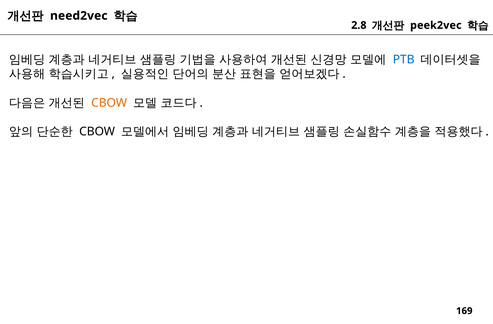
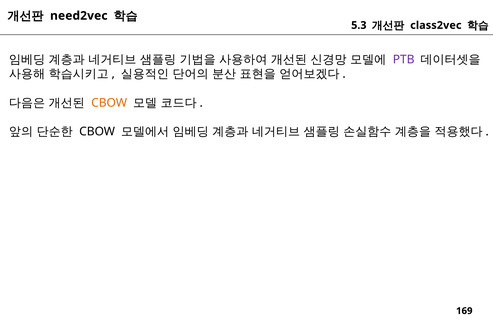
2.8: 2.8 -> 5.3 (359, 25)
peek2vec: peek2vec -> class2vec (436, 25)
PTB colour: blue -> purple (404, 59)
